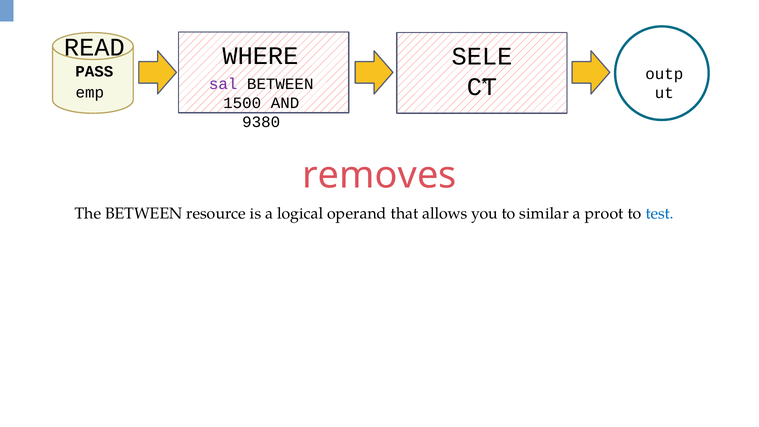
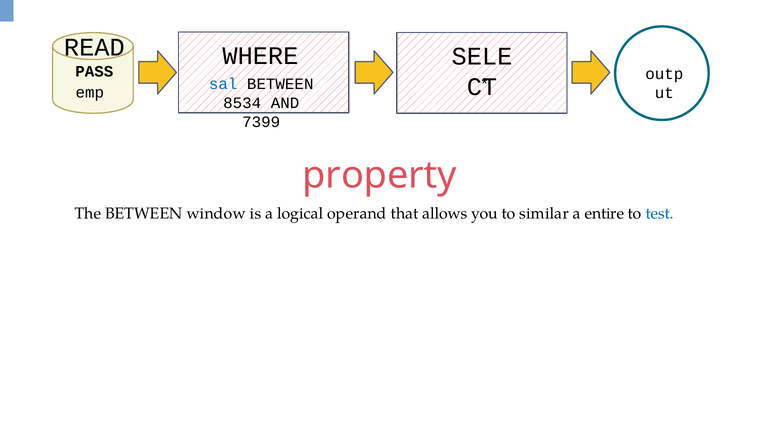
sal colour: purple -> blue (223, 84)
1500: 1500 -> 8534 (242, 103)
9380: 9380 -> 7399 (261, 122)
removes: removes -> property (380, 175)
resource: resource -> window (216, 213)
proot: proot -> entire (604, 213)
